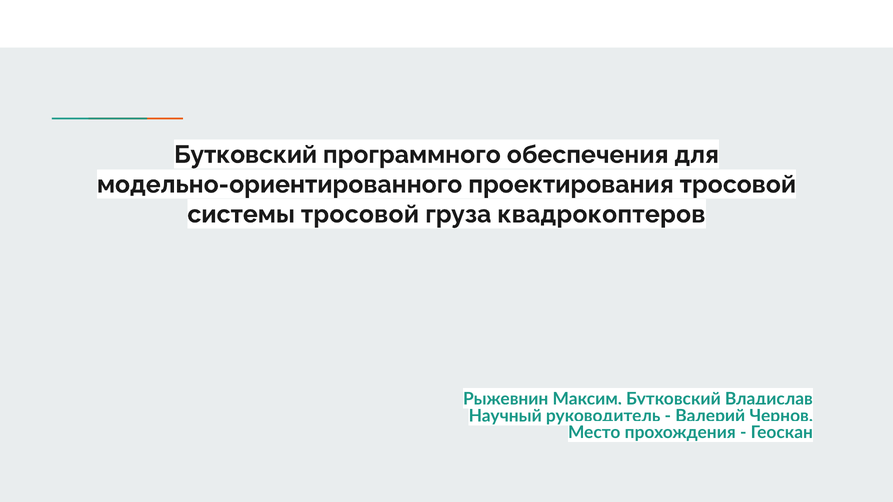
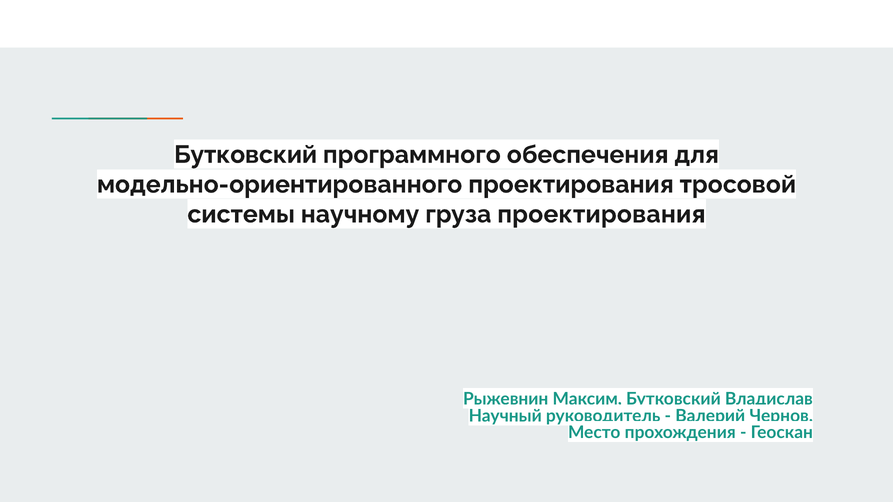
системы тросовой: тросовой -> научному (360, 214)
груза квадрокоптеров: квадрокоптеров -> проектирования (601, 214)
